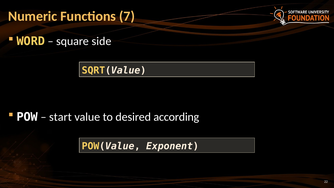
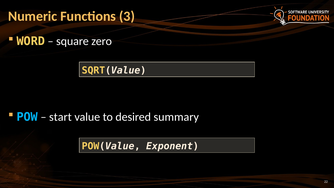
7: 7 -> 3 (127, 16)
side: side -> zero (102, 41)
POW colour: white -> light blue (27, 117)
according: according -> summary (176, 117)
